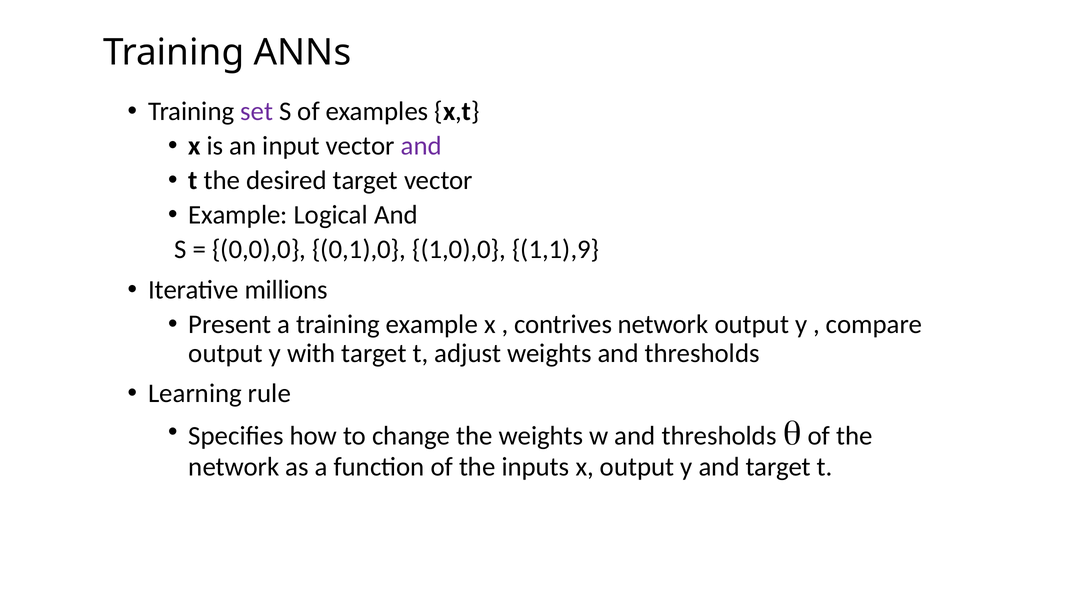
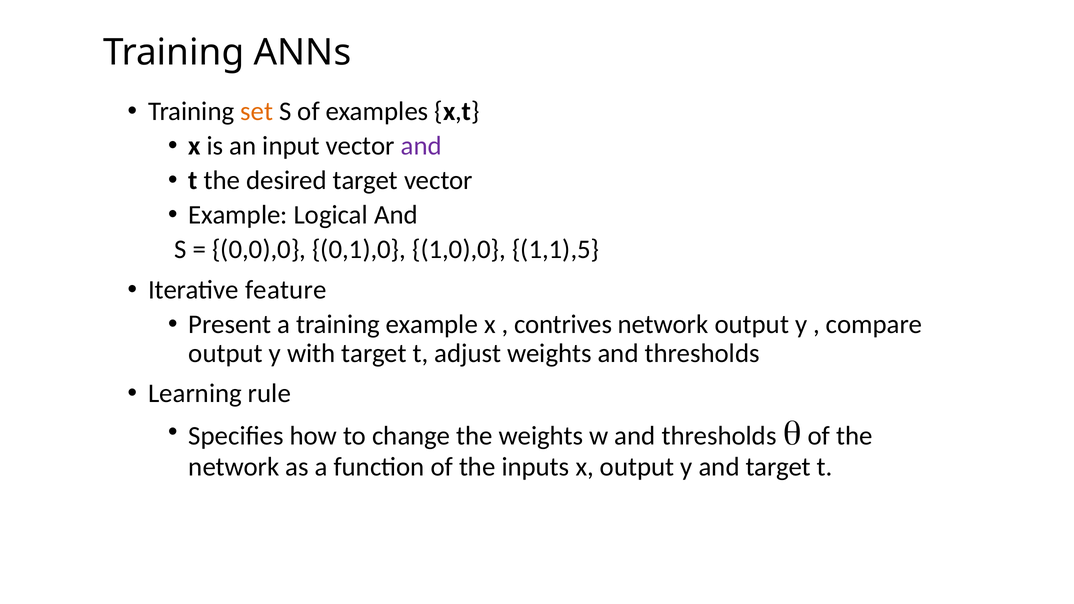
set colour: purple -> orange (257, 111)
1,1),9: 1,1),9 -> 1,1),5 (556, 250)
millions: millions -> feature (286, 290)
